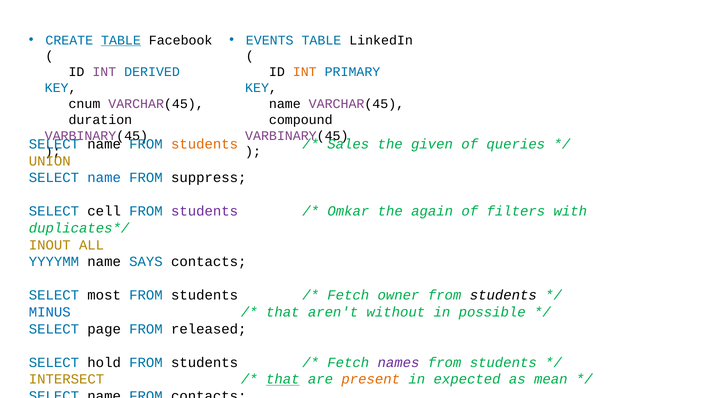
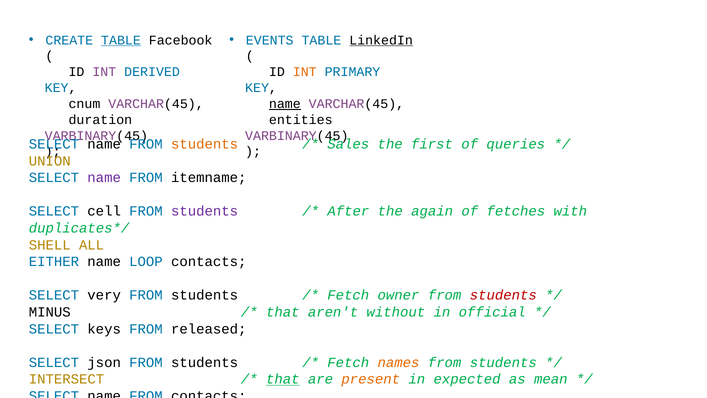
LinkedIn underline: none -> present (381, 40)
name underline: none -> present (285, 104)
compound: compound -> entities (301, 120)
given: given -> first (432, 144)
name colour: blue -> purple (104, 178)
suppress: suppress -> itemname (209, 178)
Omkar: Omkar -> After (348, 211)
filters: filters -> fetches (516, 211)
INOUT: INOUT -> SHELL (50, 245)
YYYYMM: YYYYMM -> EITHER (54, 261)
SAYS: SAYS -> LOOP (146, 261)
most: most -> very (104, 295)
students colour: black -> red (503, 295)
MINUS colour: blue -> black (50, 312)
possible: possible -> official (492, 312)
page: page -> keys (104, 329)
hold: hold -> json (104, 362)
names colour: purple -> orange (399, 362)
